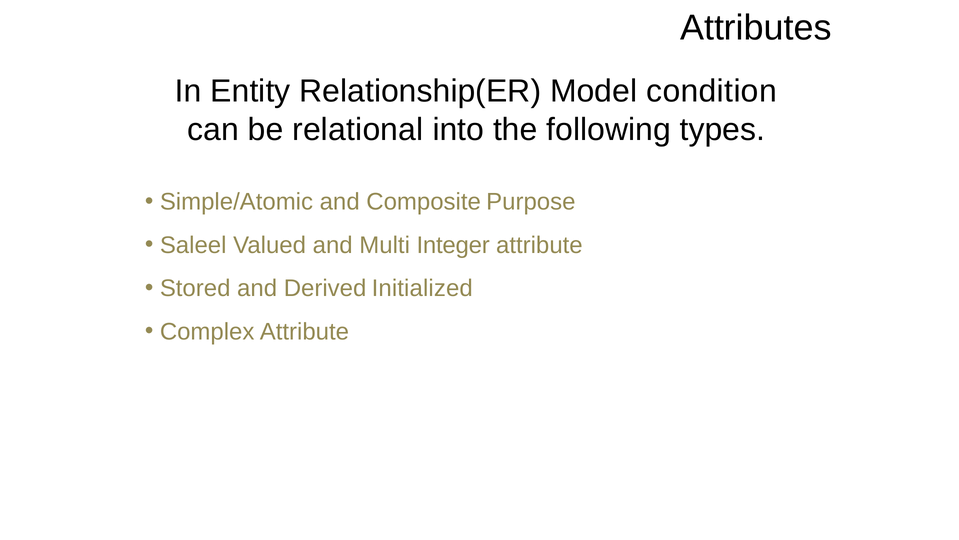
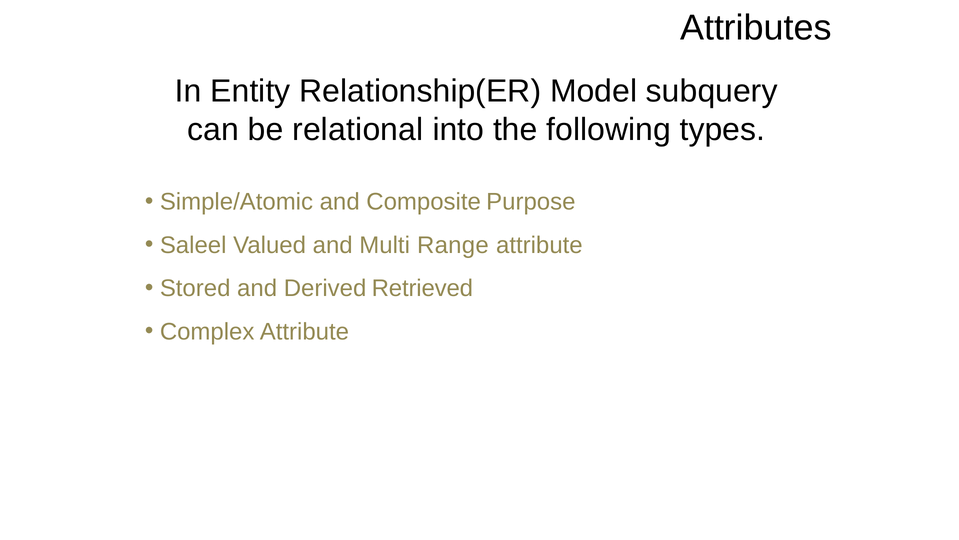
condition: condition -> subquery (712, 91)
Integer: Integer -> Range (453, 245)
Initialized: Initialized -> Retrieved (422, 288)
